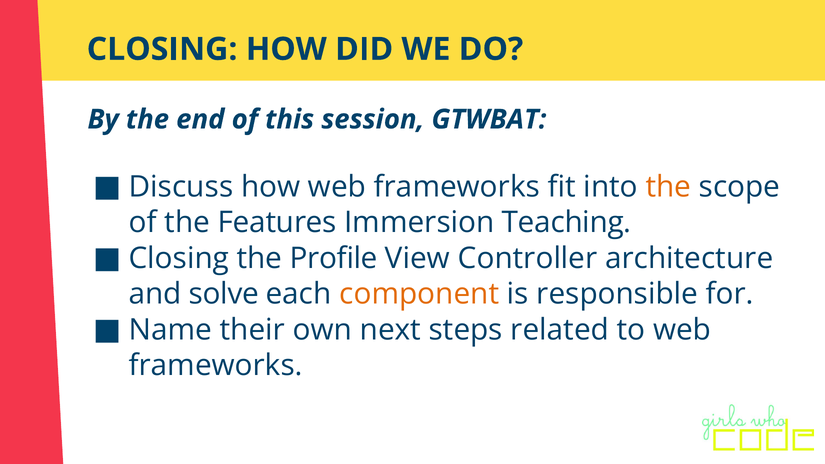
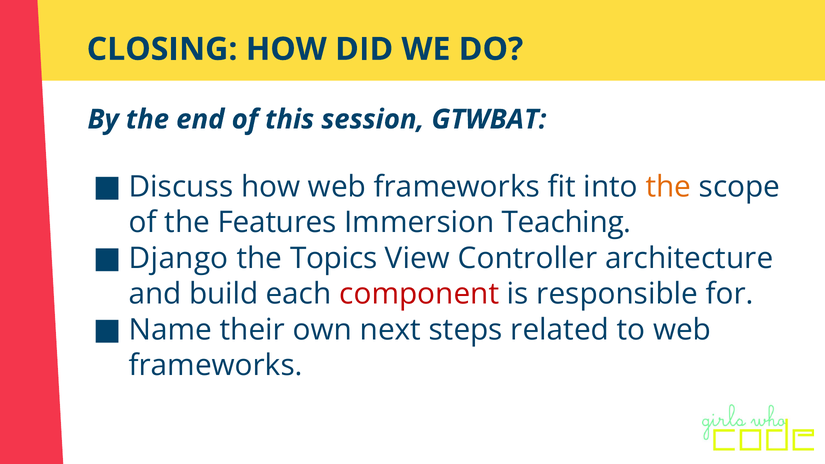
Closing: Closing -> Django (179, 258)
Profile: Profile -> Topics (334, 258)
solve: solve -> build (224, 294)
component colour: orange -> red (419, 294)
